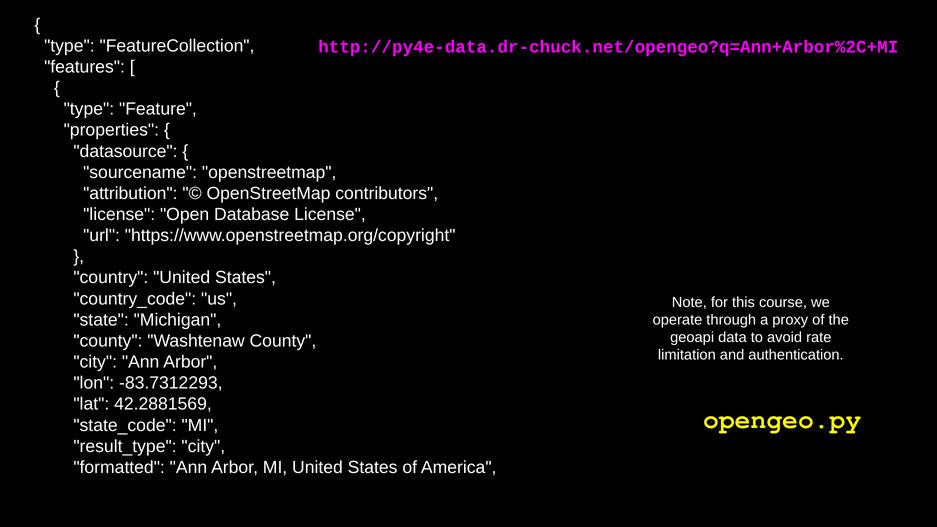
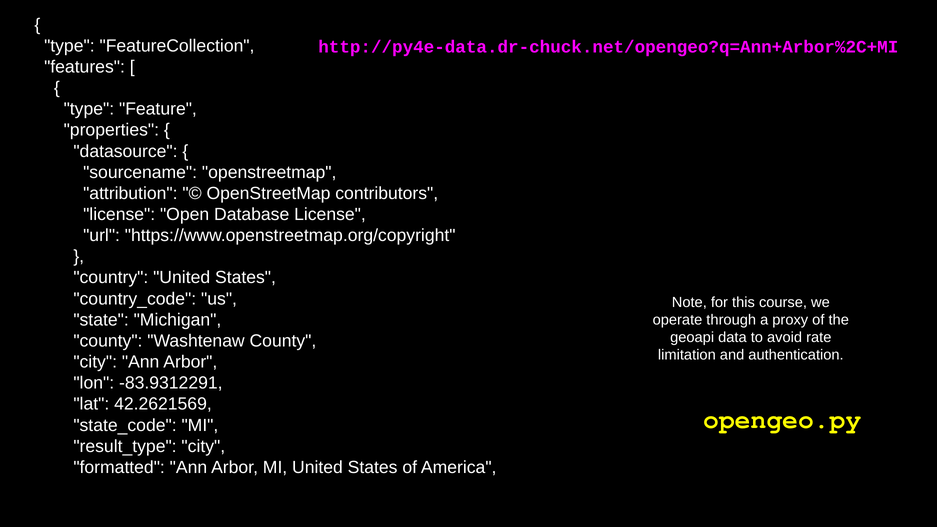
-83.7312293: -83.7312293 -> -83.9312291 (171, 383)
42.2881569: 42.2881569 -> 42.2621569 (163, 404)
